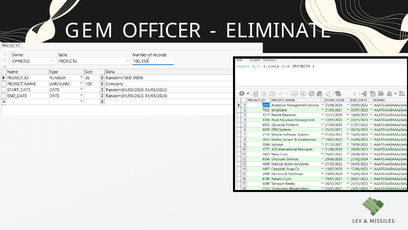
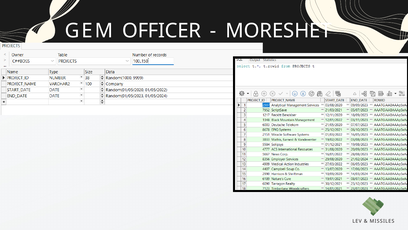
ELIMINATE: ELIMINATE -> MORESHET (279, 31)
